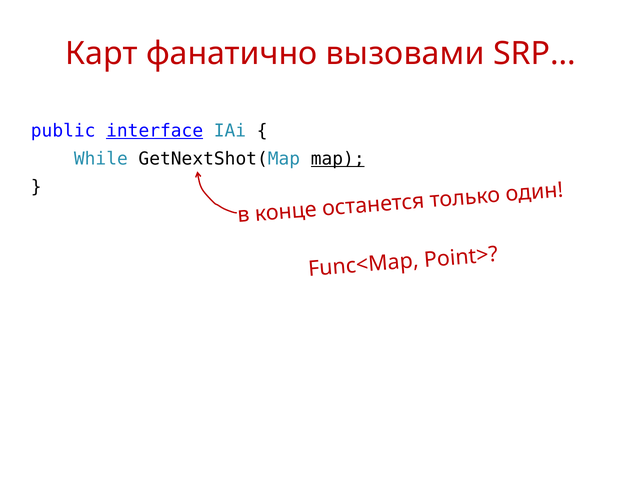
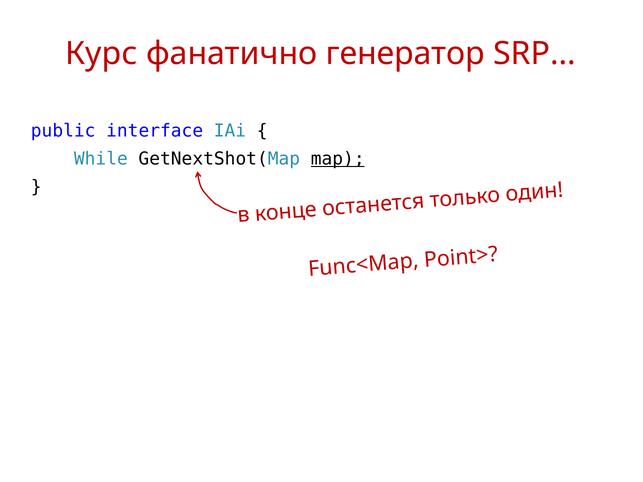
Карт: Карт -> Курс (101, 54)
вызовами: вызовами -> генератор (405, 54)
interface underline: present -> none (155, 131)
